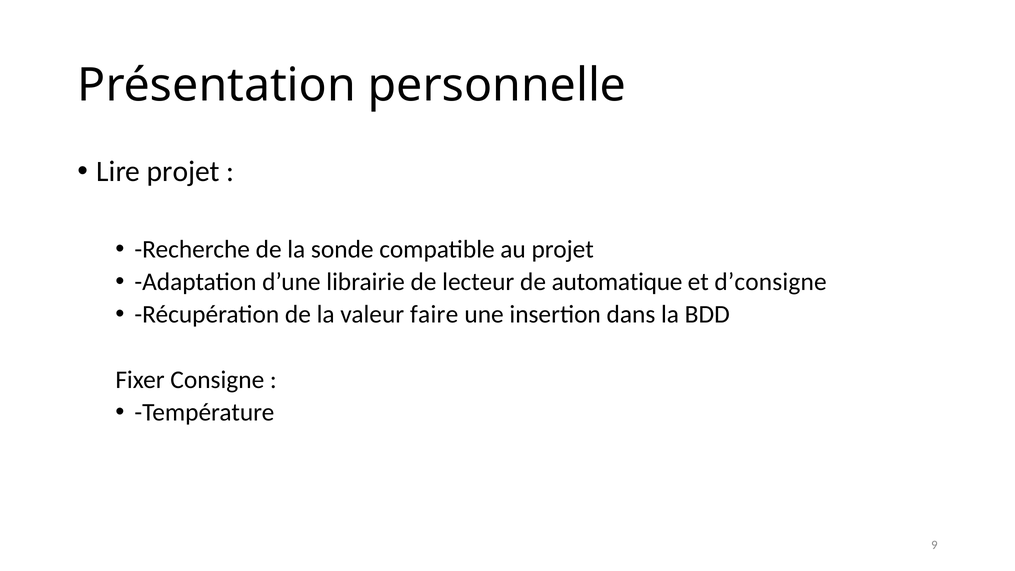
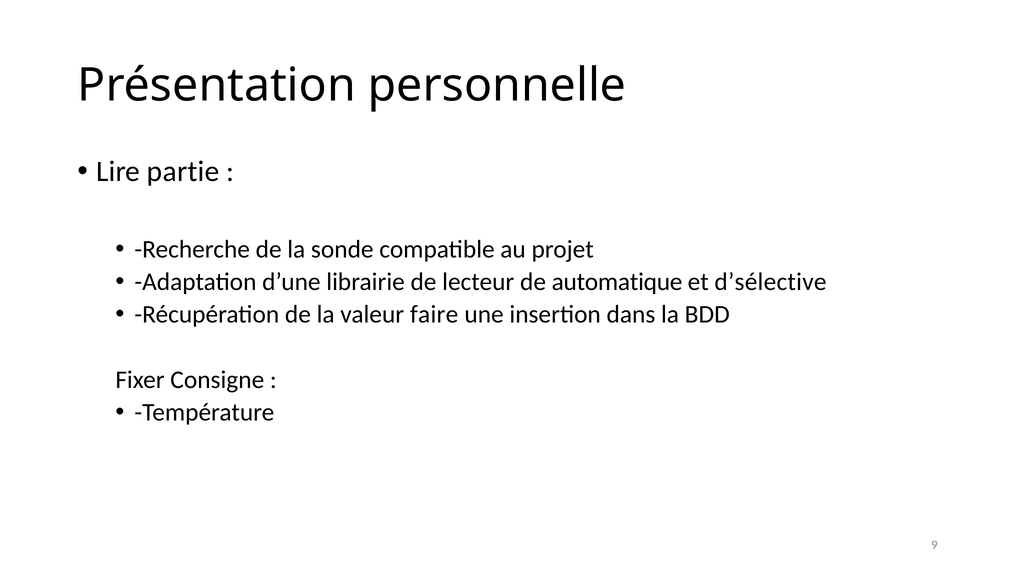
Lire projet: projet -> partie (183, 172)
d’consigne: d’consigne -> d’sélective (771, 282)
